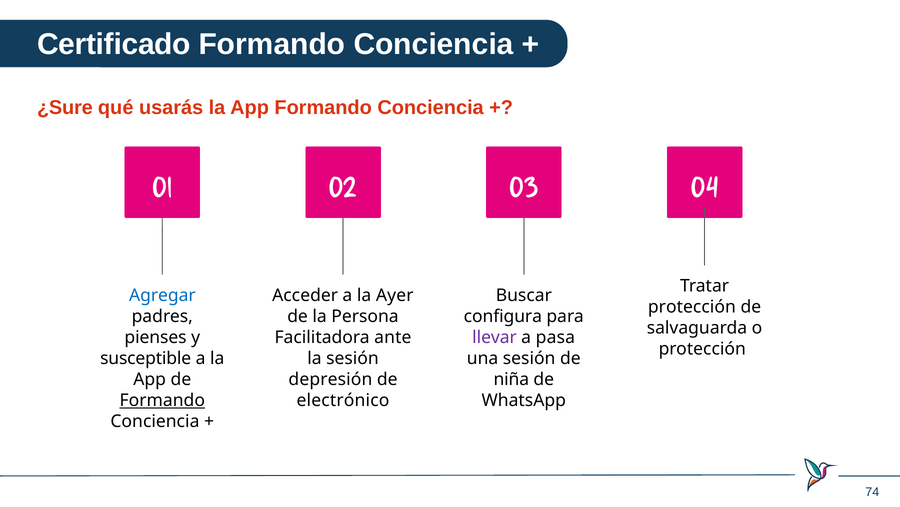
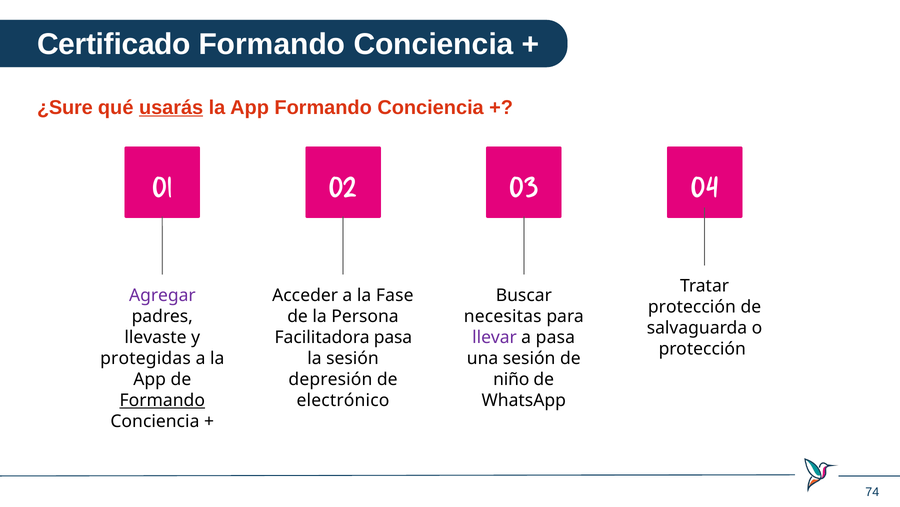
usarás underline: none -> present (171, 107)
Agregar colour: blue -> purple (162, 295)
Ayer: Ayer -> Fase (395, 295)
configura: configura -> necesitas (503, 316)
pienses: pienses -> llevaste (155, 337)
Facilitadora ante: ante -> pasa (393, 337)
susceptible: susceptible -> protegidas (145, 358)
niña: niña -> niño (511, 379)
